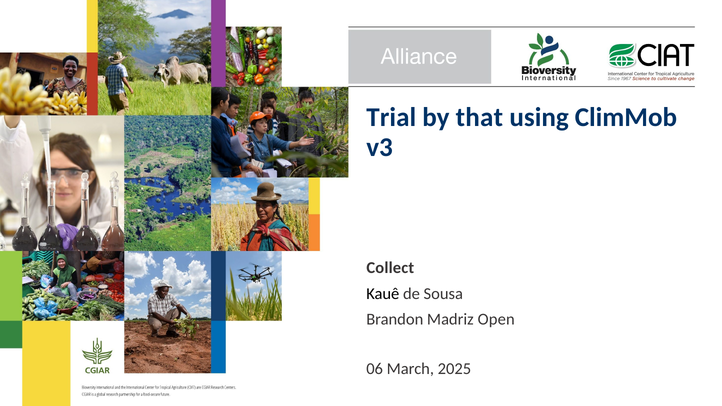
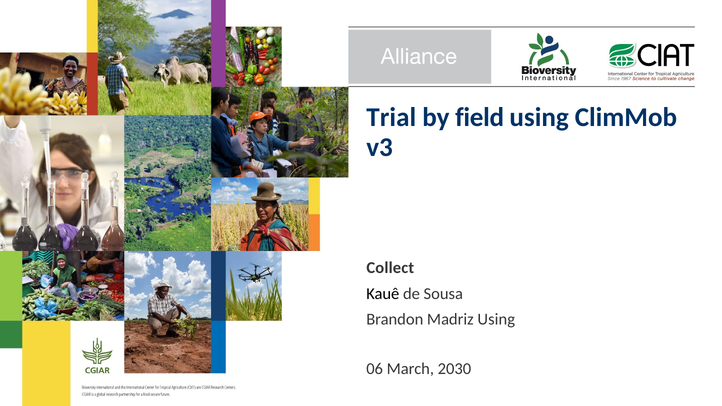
that: that -> field (480, 117)
Madriz Open: Open -> Using (496, 319)
2025: 2025 -> 2030 (454, 369)
